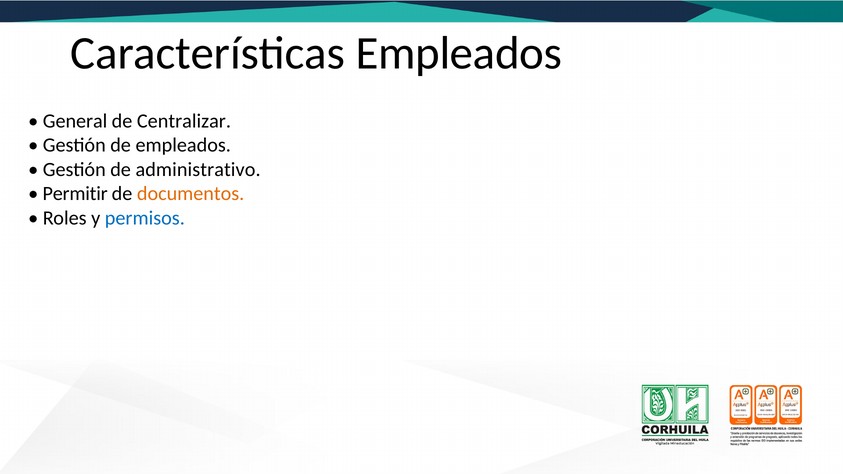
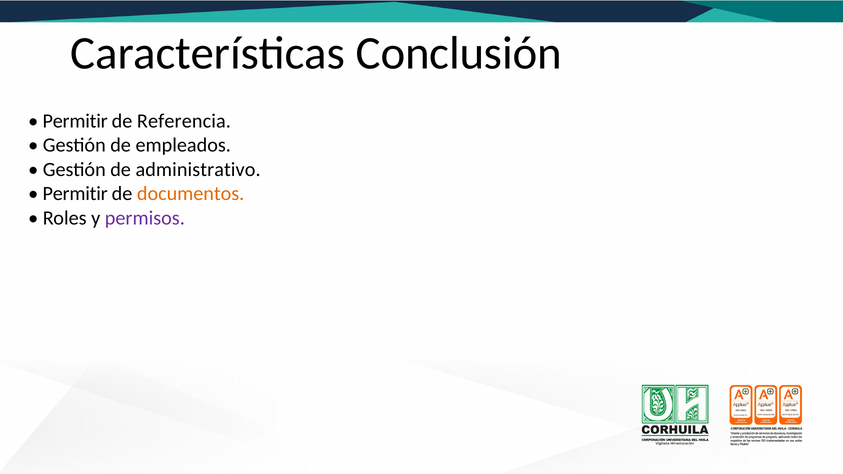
Características Empleados: Empleados -> Conclusión (459, 54)
General: General -> Permitir (75, 121)
Centralizar: Centralizar -> Referencia (184, 121)
permisos colour: blue -> purple (145, 218)
